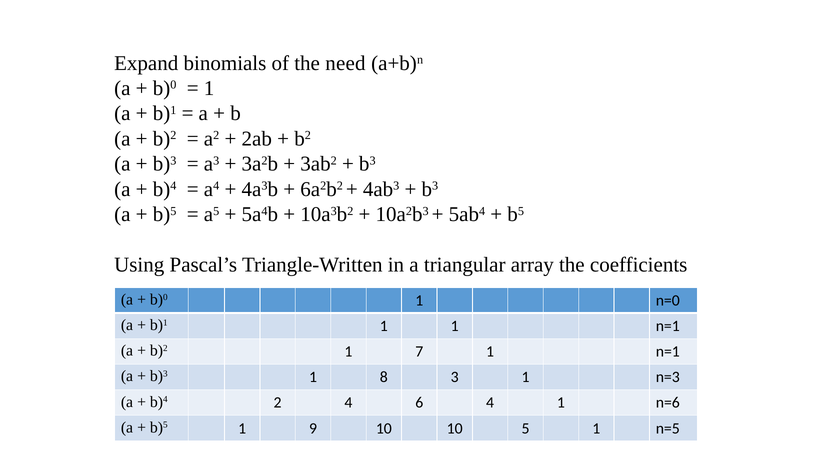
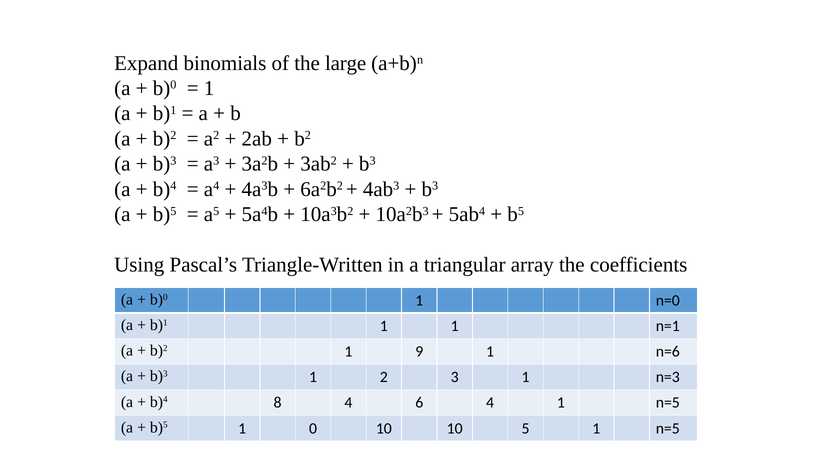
need: need -> large (346, 63)
7: 7 -> 9 (419, 351)
n=1: n=1 -> n=6 (668, 351)
8: 8 -> 2 (384, 377)
2: 2 -> 8 (278, 402)
4 1 n=6: n=6 -> n=5 (668, 402)
9: 9 -> 0 (313, 428)
